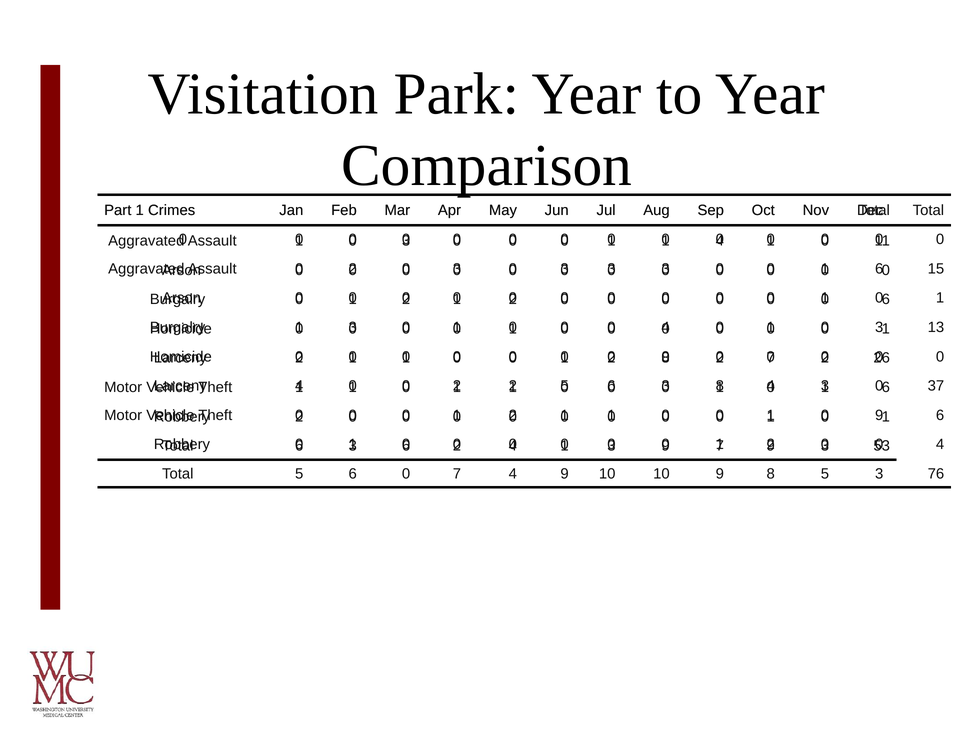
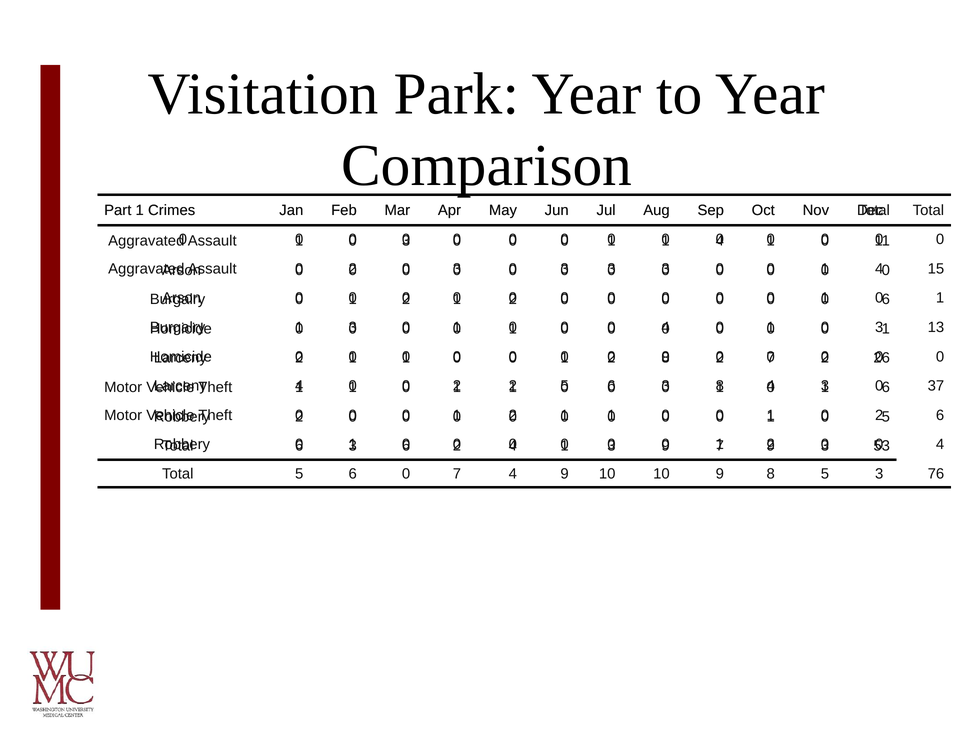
6: 6 -> 4 (879, 269)
9: 9 -> 2 (879, 415)
1: 1 -> 5 (886, 417)
